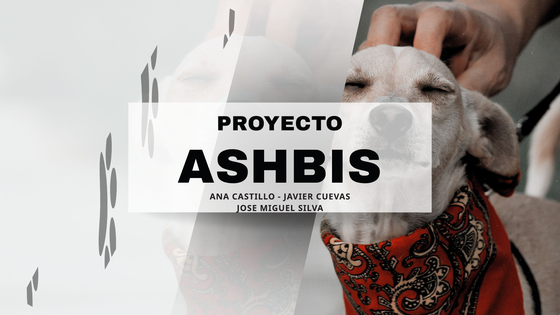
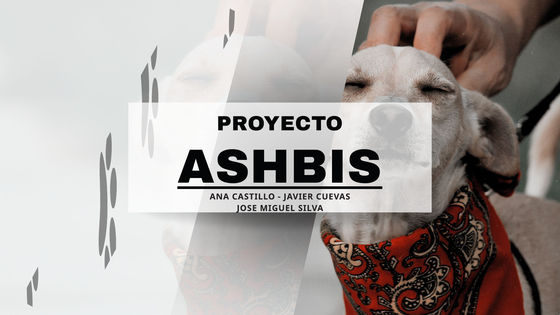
ASHBIS underline: none -> present (280, 167)
